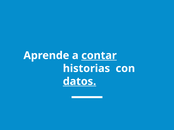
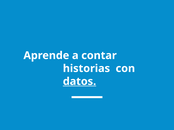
contar underline: present -> none (99, 56)
